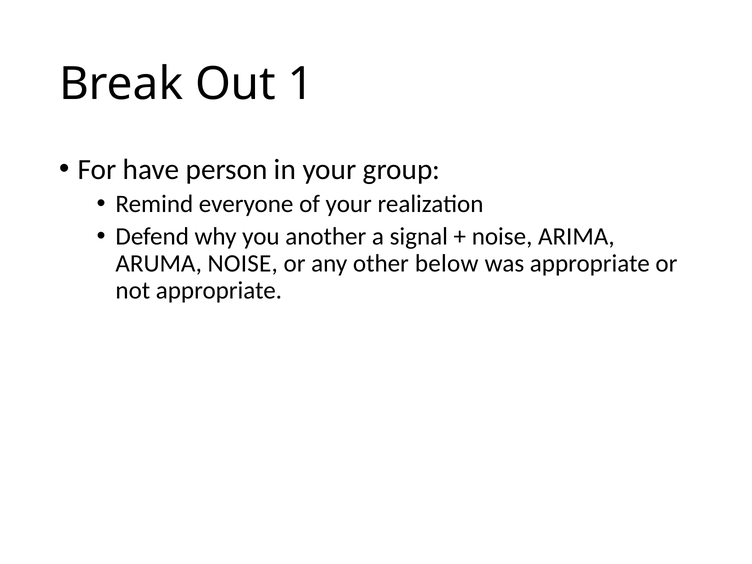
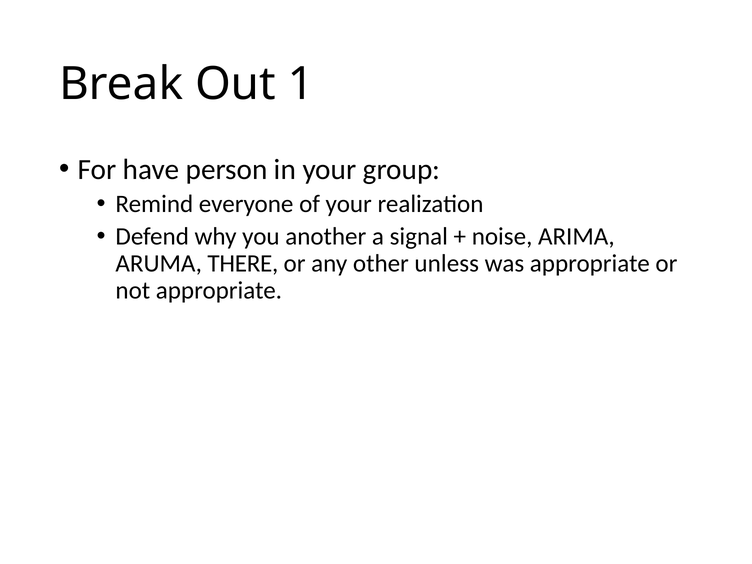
ARUMA NOISE: NOISE -> THERE (243, 263)
below: below -> unless (447, 263)
